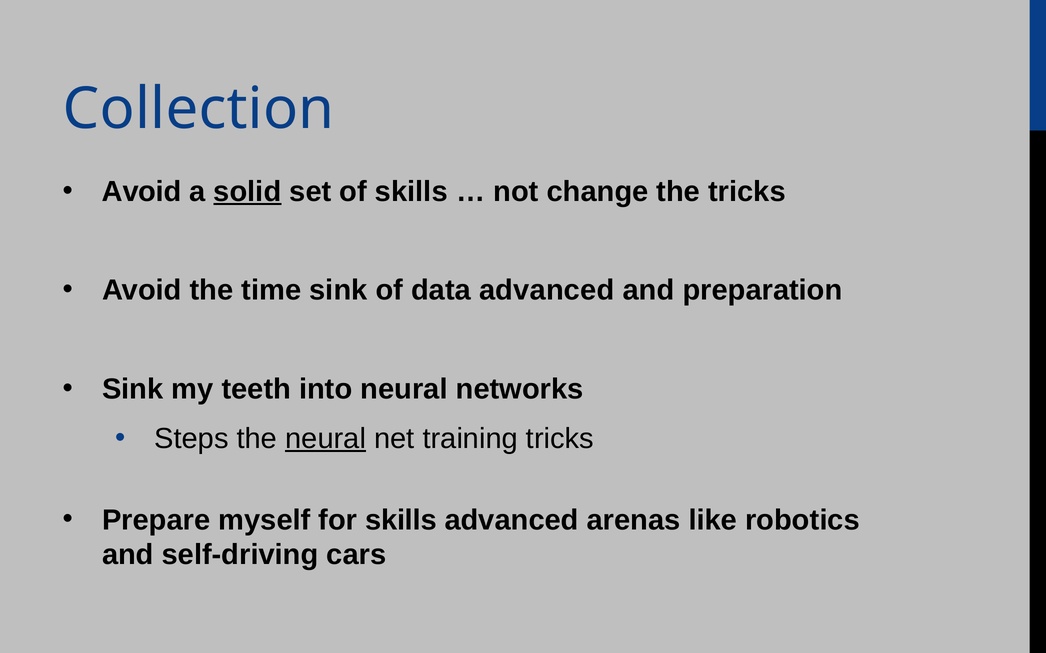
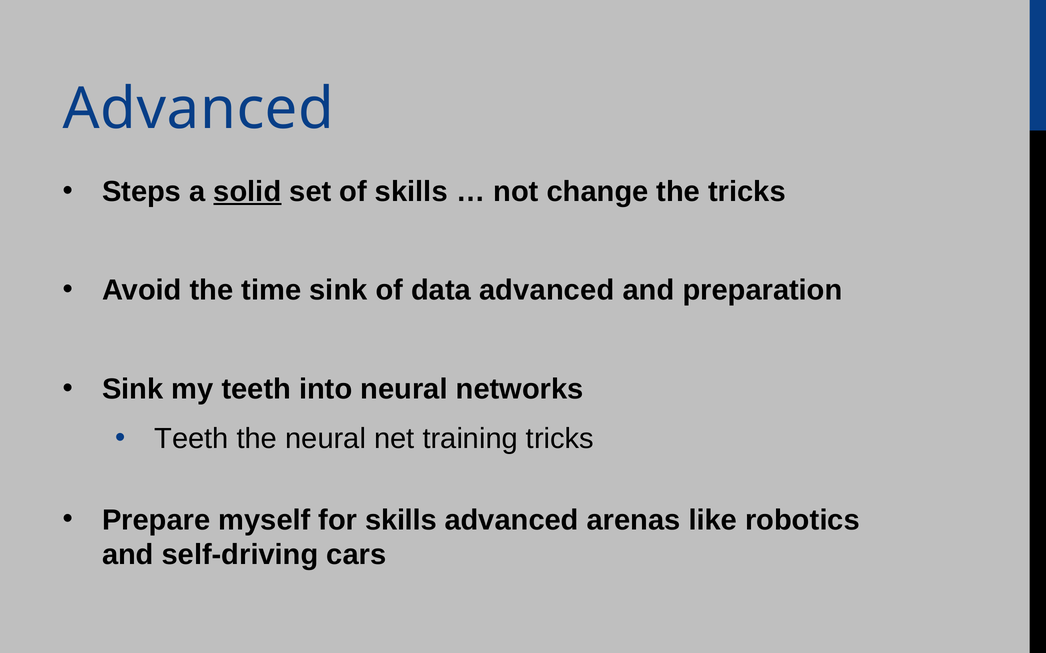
Collection: Collection -> Advanced (198, 109)
Avoid: Avoid -> Steps (142, 192)
Steps: Steps -> Teeth (191, 439)
neural underline: present -> none (326, 439)
